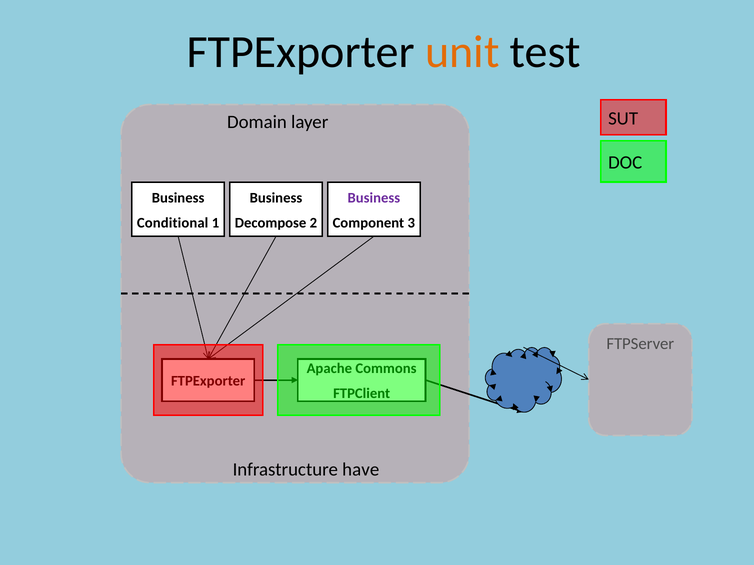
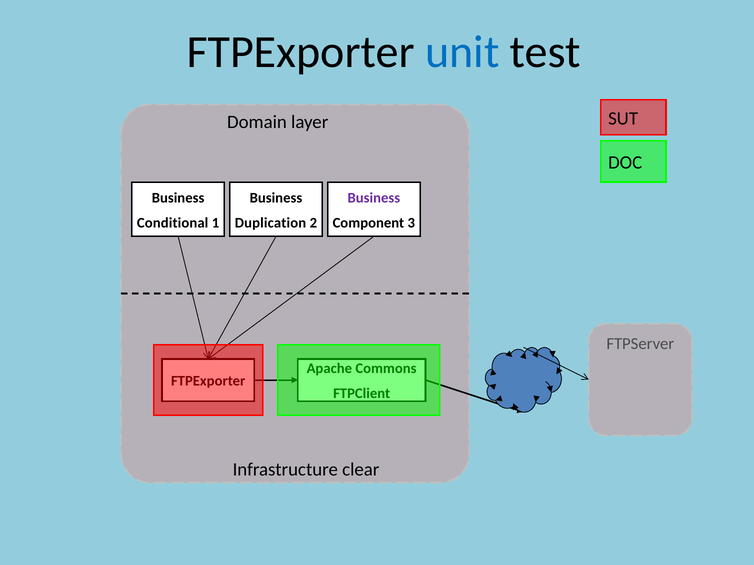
unit colour: orange -> blue (462, 52)
Decompose: Decompose -> Duplication (271, 223)
have: have -> clear (361, 470)
